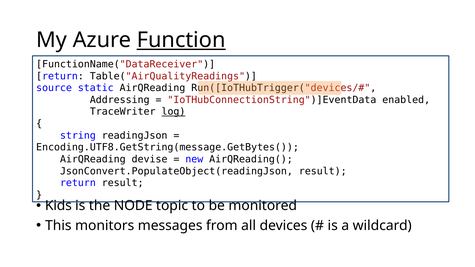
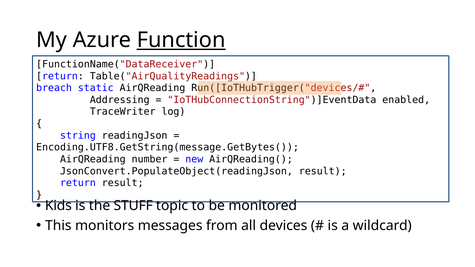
source: source -> breach (54, 88)
log underline: present -> none (173, 112)
devise: devise -> number (150, 159)
NODE: NODE -> STUFF (133, 206)
